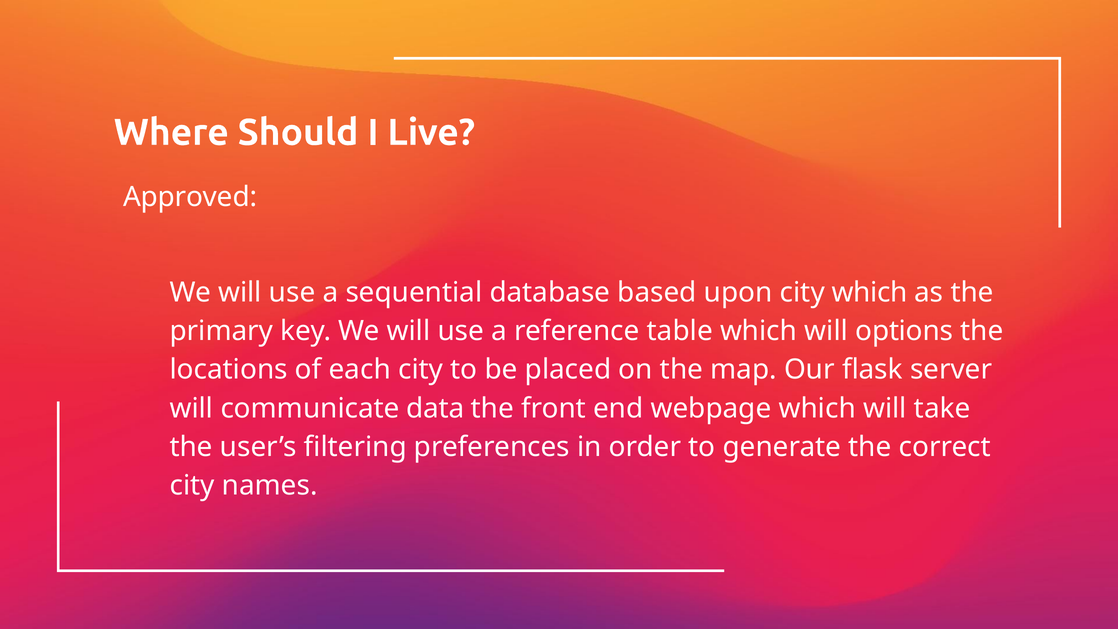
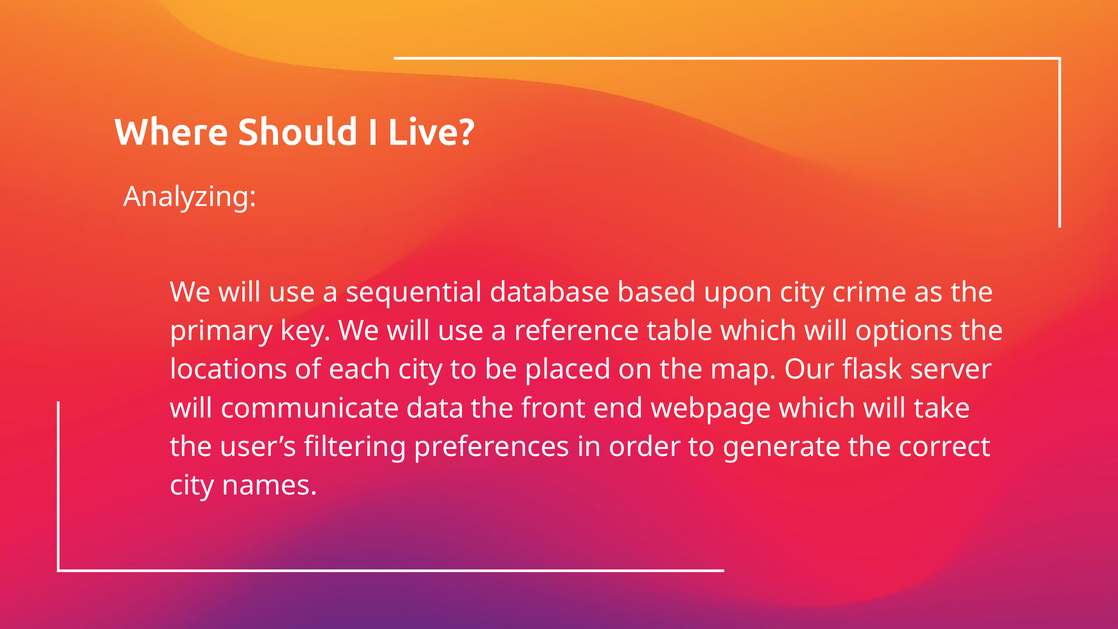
Approved: Approved -> Analyzing (190, 197)
city which: which -> crime (869, 293)
